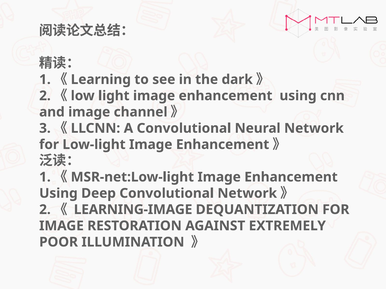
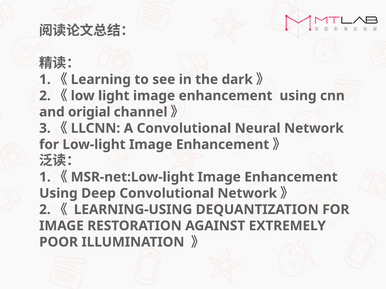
and image: image -> origial (89, 112)
LEARNING-IMAGE: LEARNING-IMAGE -> LEARNING-USING (133, 210)
